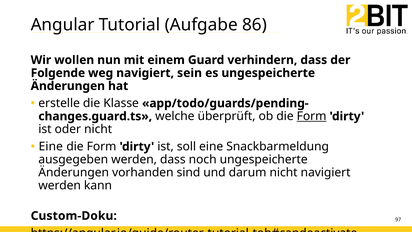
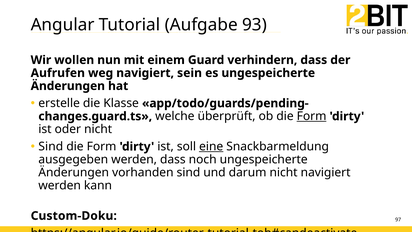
86: 86 -> 93 (255, 25)
Folgende: Folgende -> Aufrufen (58, 73)
Eine: Eine -> Sind (51, 146)
eine underline: none -> present (211, 146)
